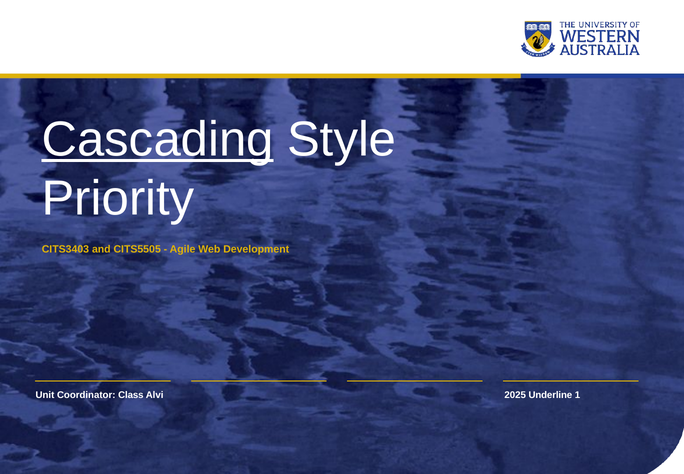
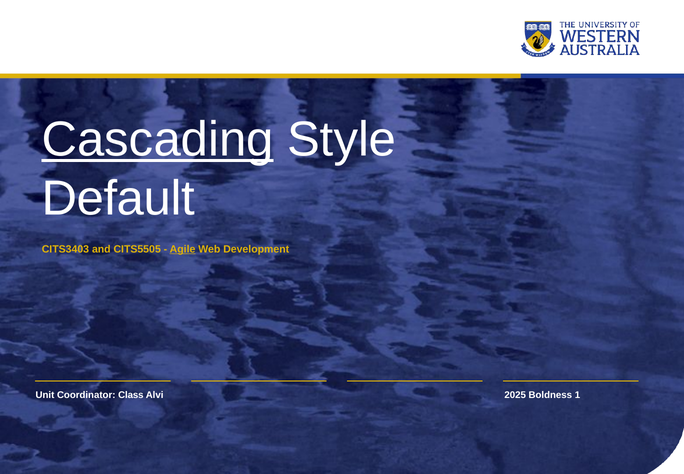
Priority: Priority -> Default (118, 198)
Agile underline: none -> present (183, 249)
Underline: Underline -> Boldness (550, 395)
